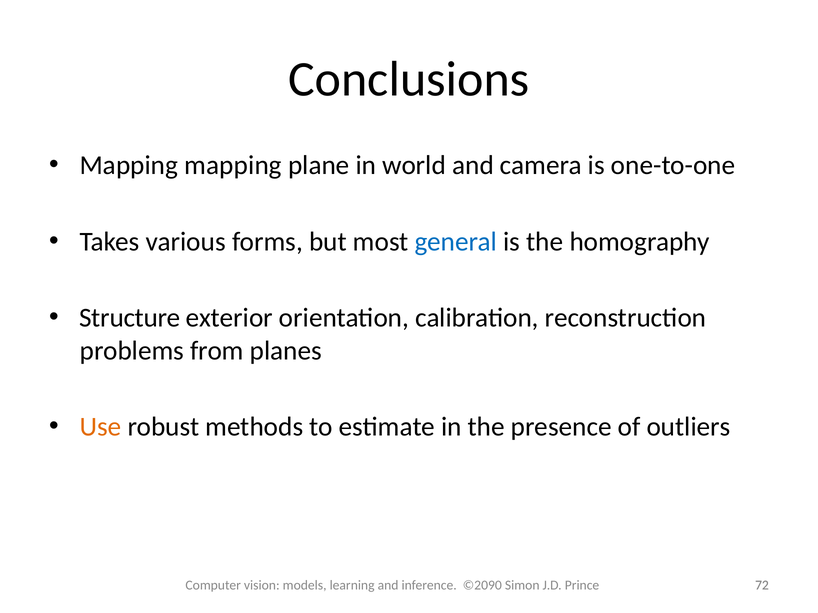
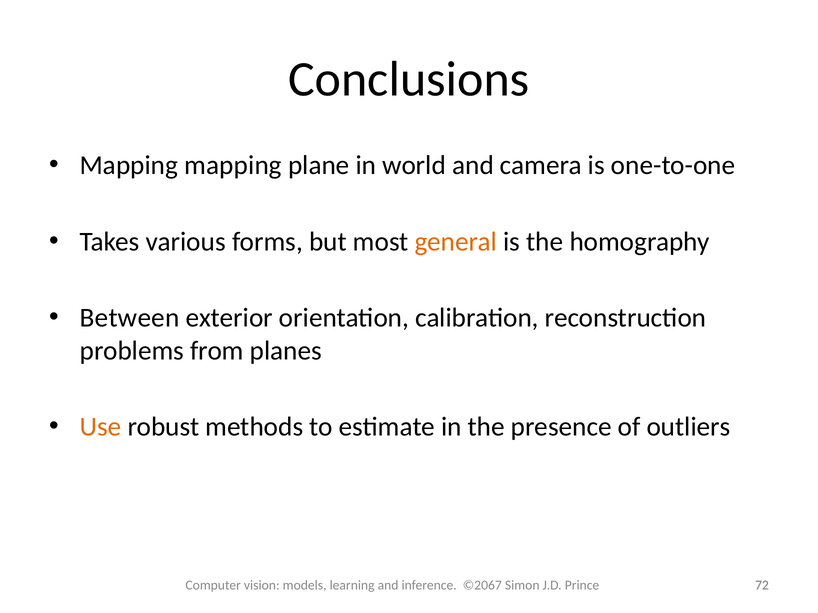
general colour: blue -> orange (456, 242)
Structure: Structure -> Between (130, 318)
©2090: ©2090 -> ©2067 (482, 586)
